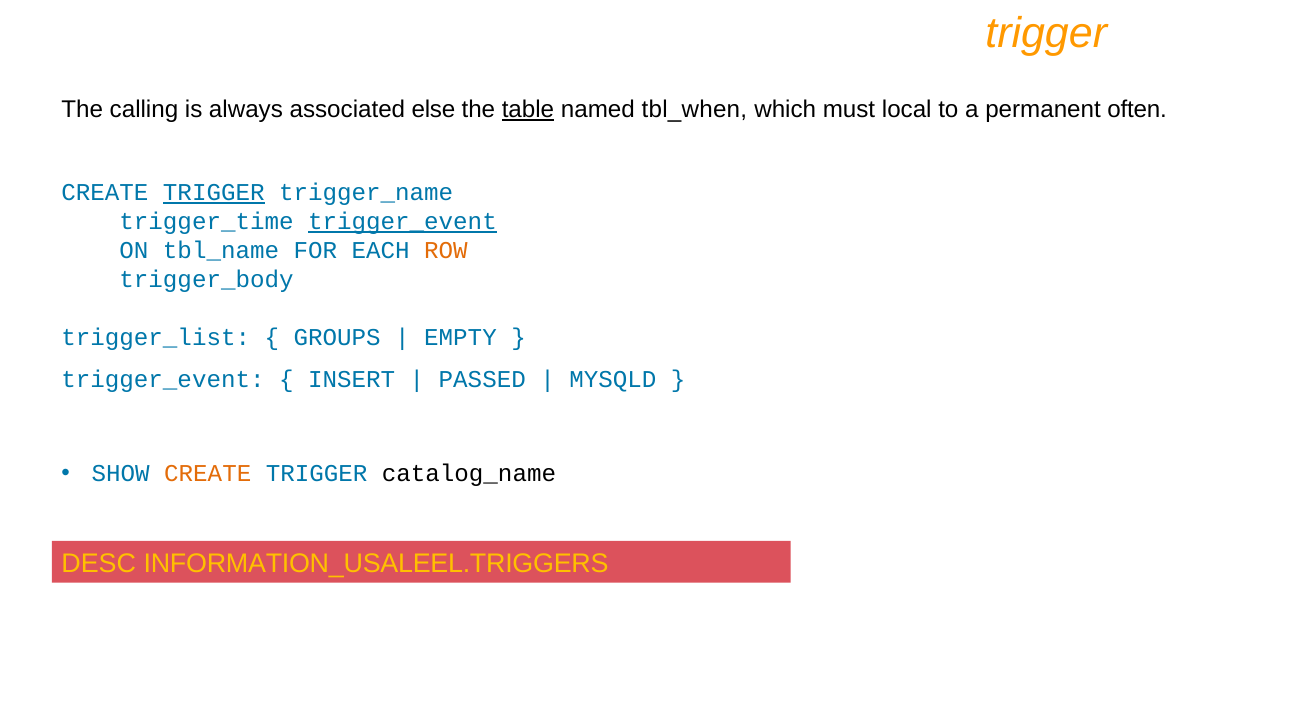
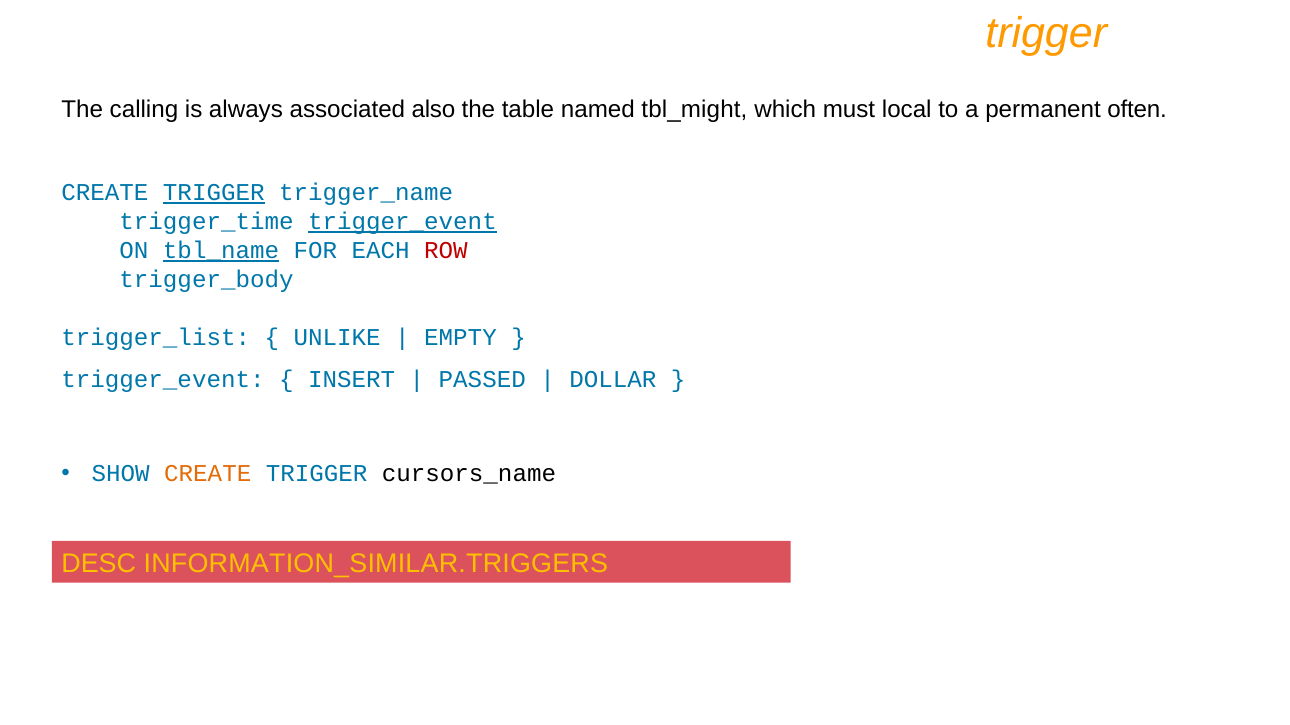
else: else -> also (433, 110)
table underline: present -> none (528, 110)
tbl_when: tbl_when -> tbl_might (694, 110)
tbl_name underline: none -> present (221, 251)
ROW colour: orange -> red (446, 251)
GROUPS: GROUPS -> UNLIKE (337, 338)
MYSQLD: MYSQLD -> DOLLAR (613, 380)
catalog_name: catalog_name -> cursors_name (469, 474)
INFORMATION_USALEEL.TRIGGERS: INFORMATION_USALEEL.TRIGGERS -> INFORMATION_SIMILAR.TRIGGERS (376, 564)
